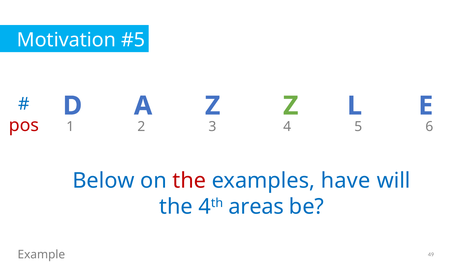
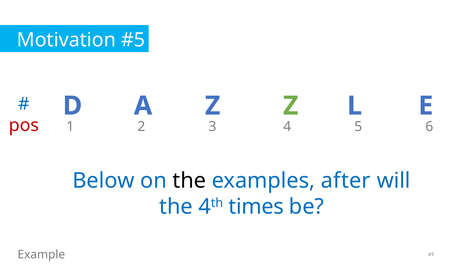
the colour: red -> black (189, 181)
have: have -> after (346, 181)
areas: areas -> times (256, 207)
